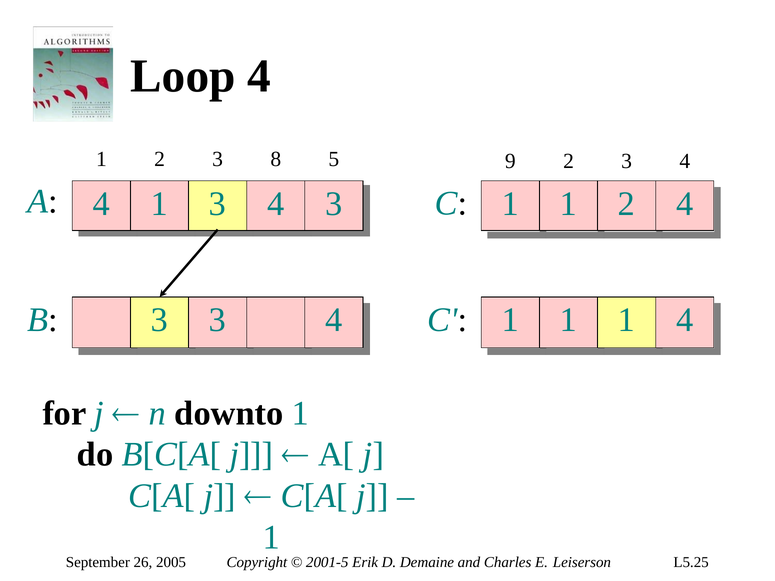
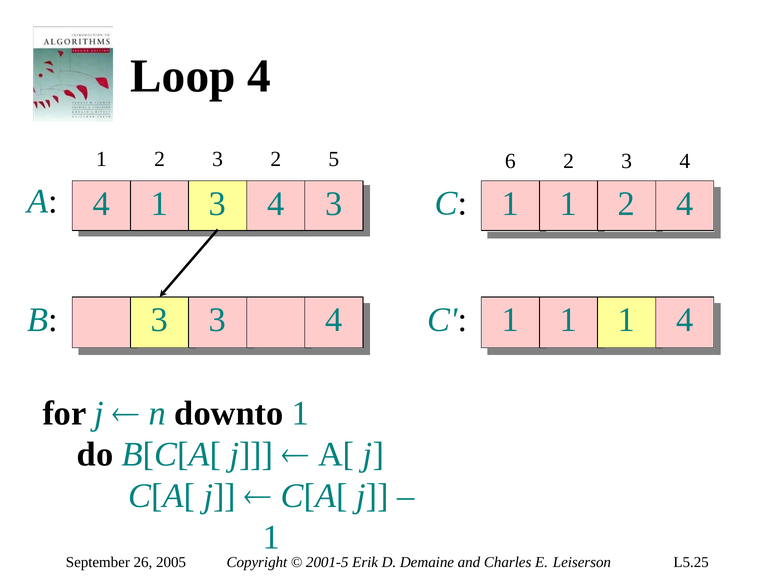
3 8: 8 -> 2 (276, 159)
9: 9 -> 6 (510, 161)
